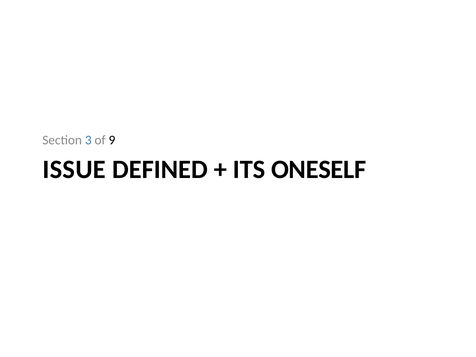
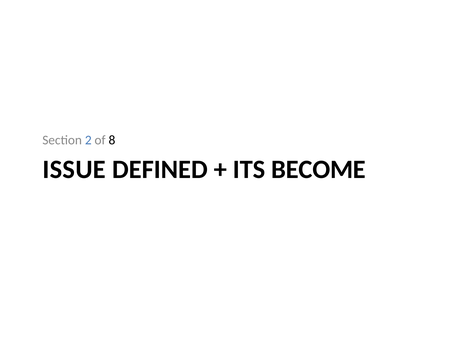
3: 3 -> 2 (88, 140)
9: 9 -> 8 (112, 140)
ONESELF: ONESELF -> BECOME (319, 170)
